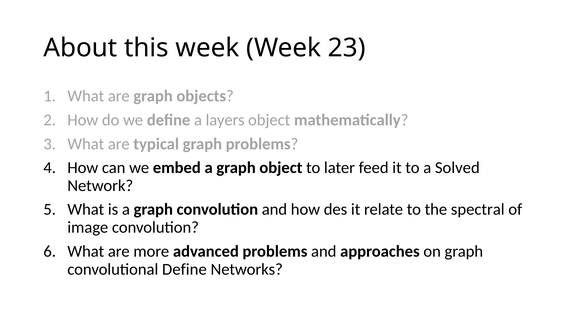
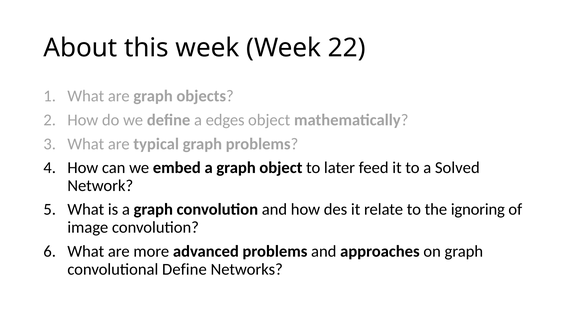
23: 23 -> 22 (347, 48)
layers: layers -> edges (225, 120)
spectral: spectral -> ignoring (478, 210)
